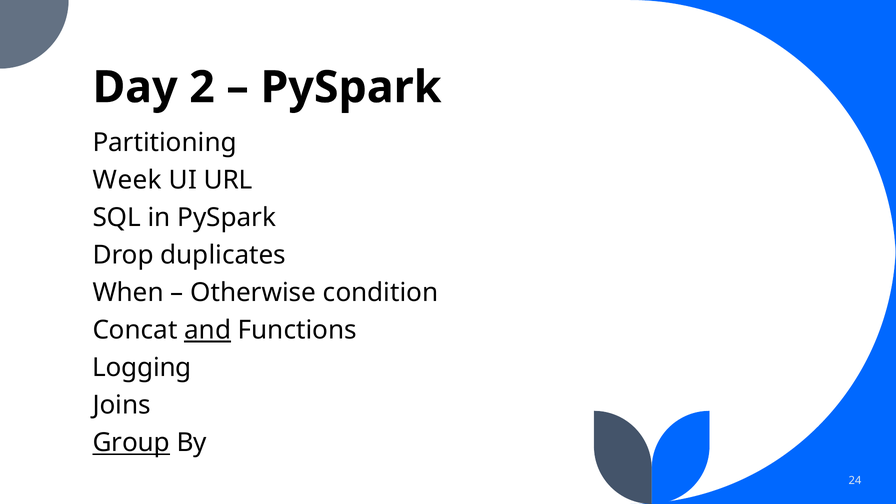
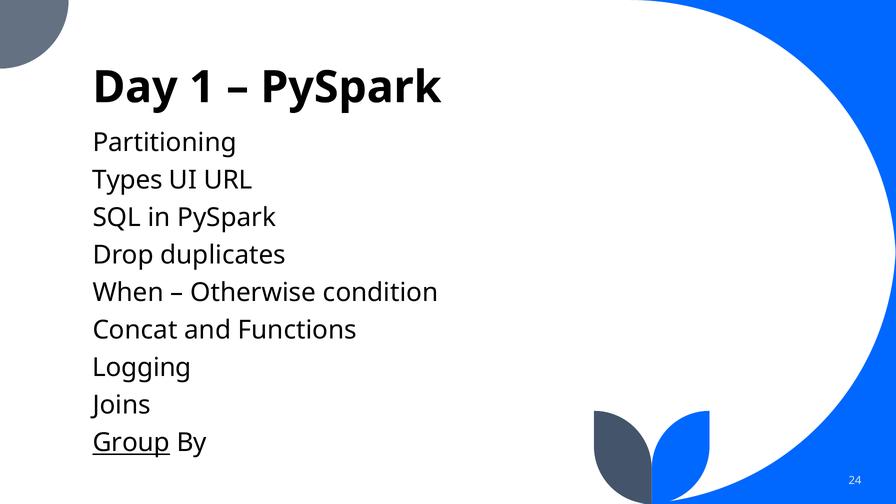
2: 2 -> 1 (202, 87)
Week: Week -> Types (128, 180)
and underline: present -> none (208, 330)
